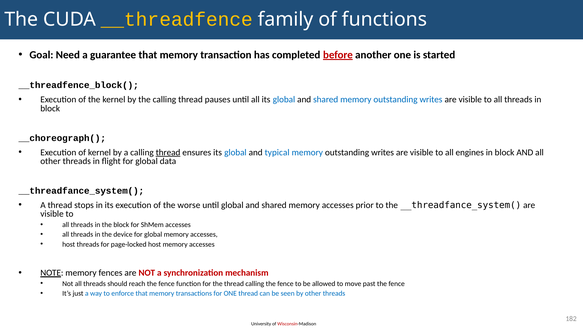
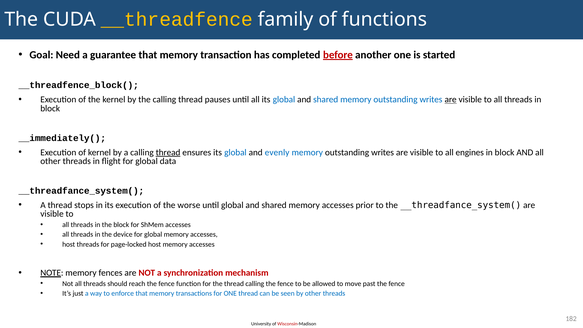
are underline: none -> present (451, 100)
__choreograph(: __choreograph( -> __immediately( (62, 138)
typical: typical -> evenly (277, 152)
